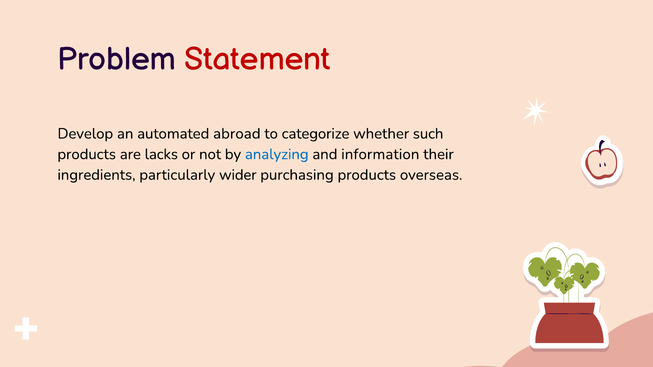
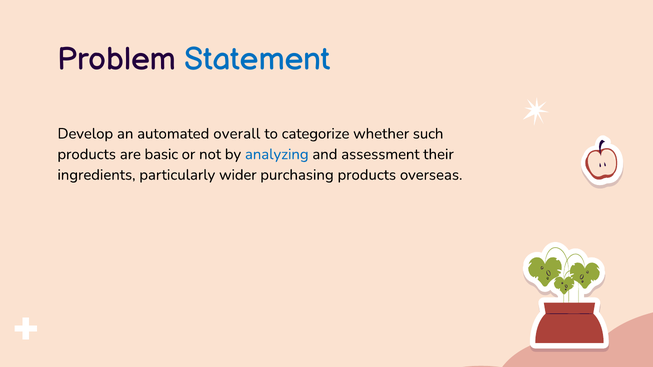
Statement colour: red -> blue (257, 60)
abroad: abroad -> overall (237, 134)
lacks: lacks -> basic (161, 154)
information: information -> assessment (380, 154)
